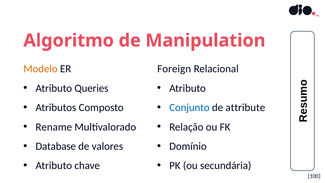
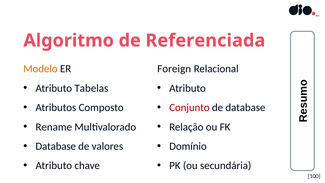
Manipulation: Manipulation -> Referenciada (205, 41)
Queries: Queries -> Tabelas (91, 88)
Conjunto colour: blue -> red (189, 107)
de attribute: attribute -> database (245, 107)
